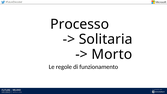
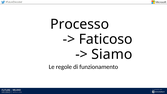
Solitaria: Solitaria -> Faticoso (106, 39)
Morto: Morto -> Siamo (112, 54)
